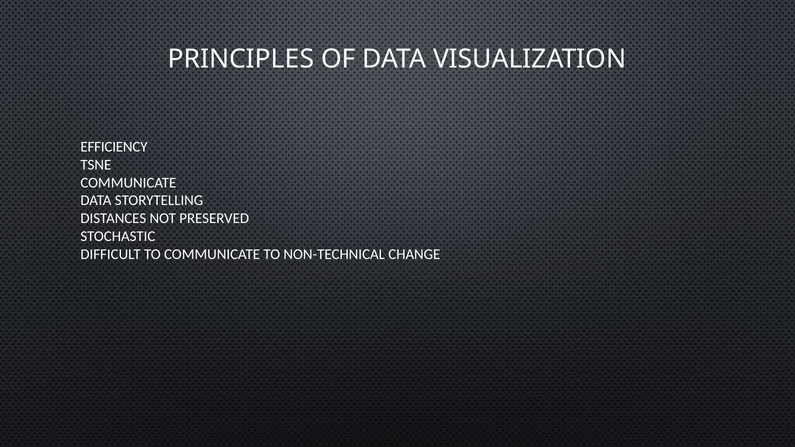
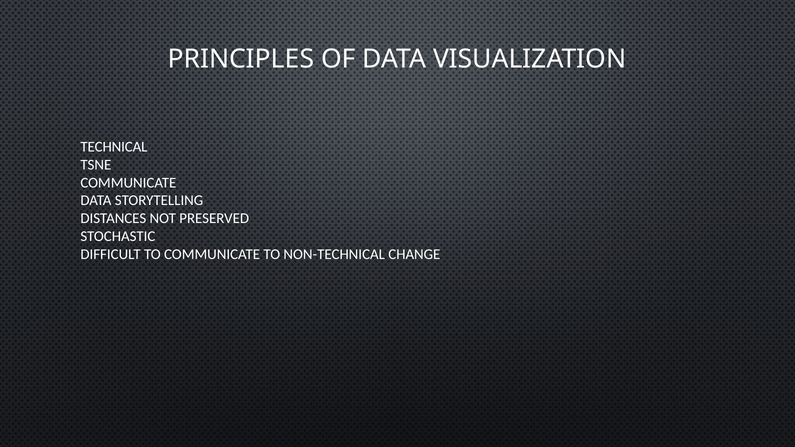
EFFICIENCY: EFFICIENCY -> TECHNICAL (114, 147)
